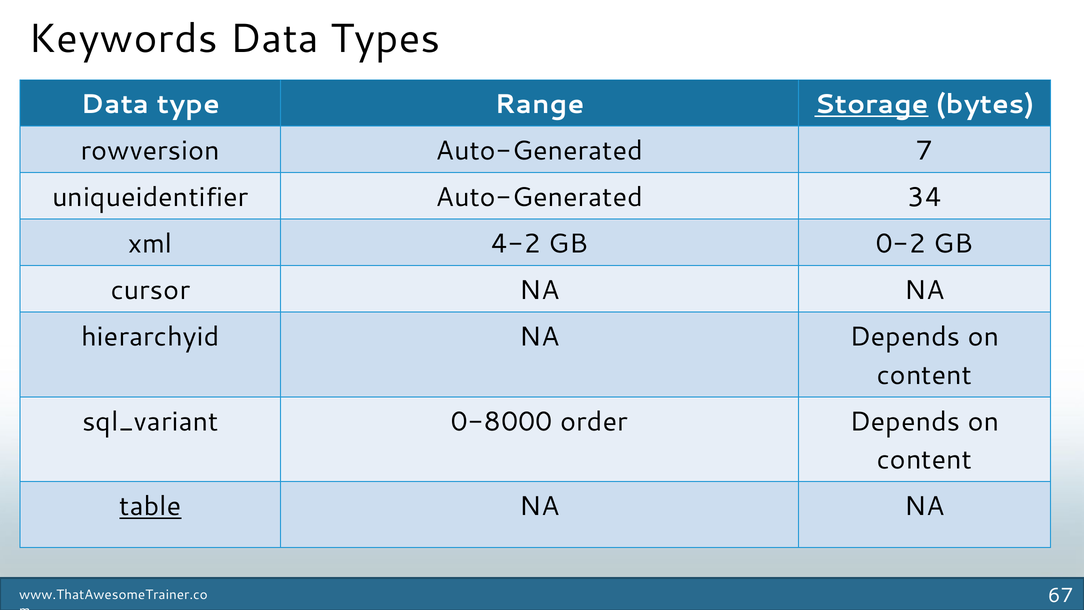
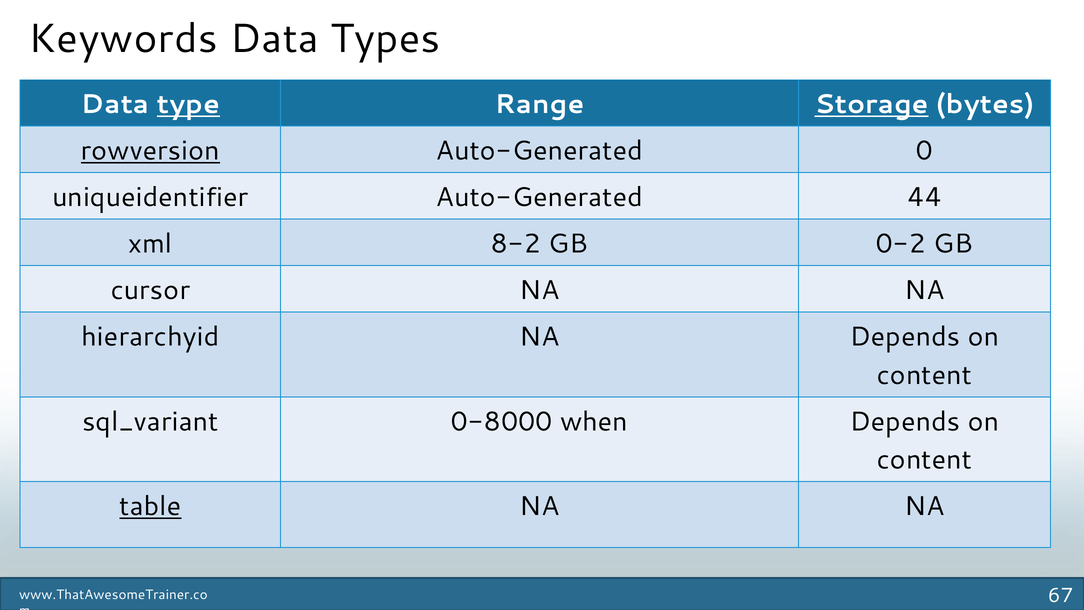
type underline: none -> present (188, 104)
rowversion underline: none -> present (150, 151)
7: 7 -> 0 (925, 151)
34: 34 -> 44 (925, 197)
4-2: 4-2 -> 8-2 (516, 244)
order: order -> when (594, 421)
